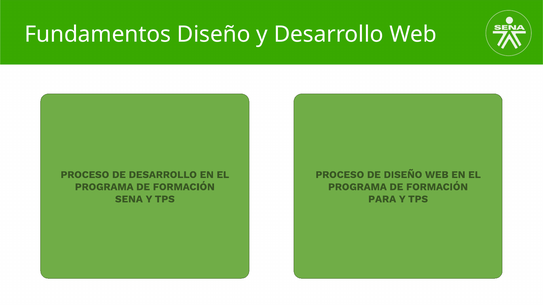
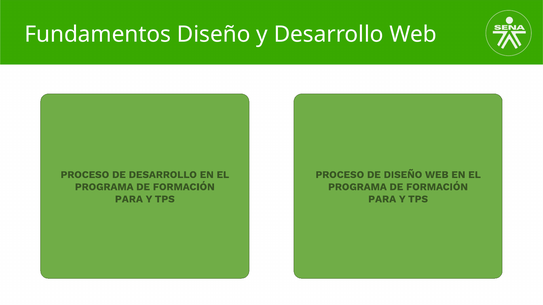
SENA: SENA -> PARA (129, 199)
